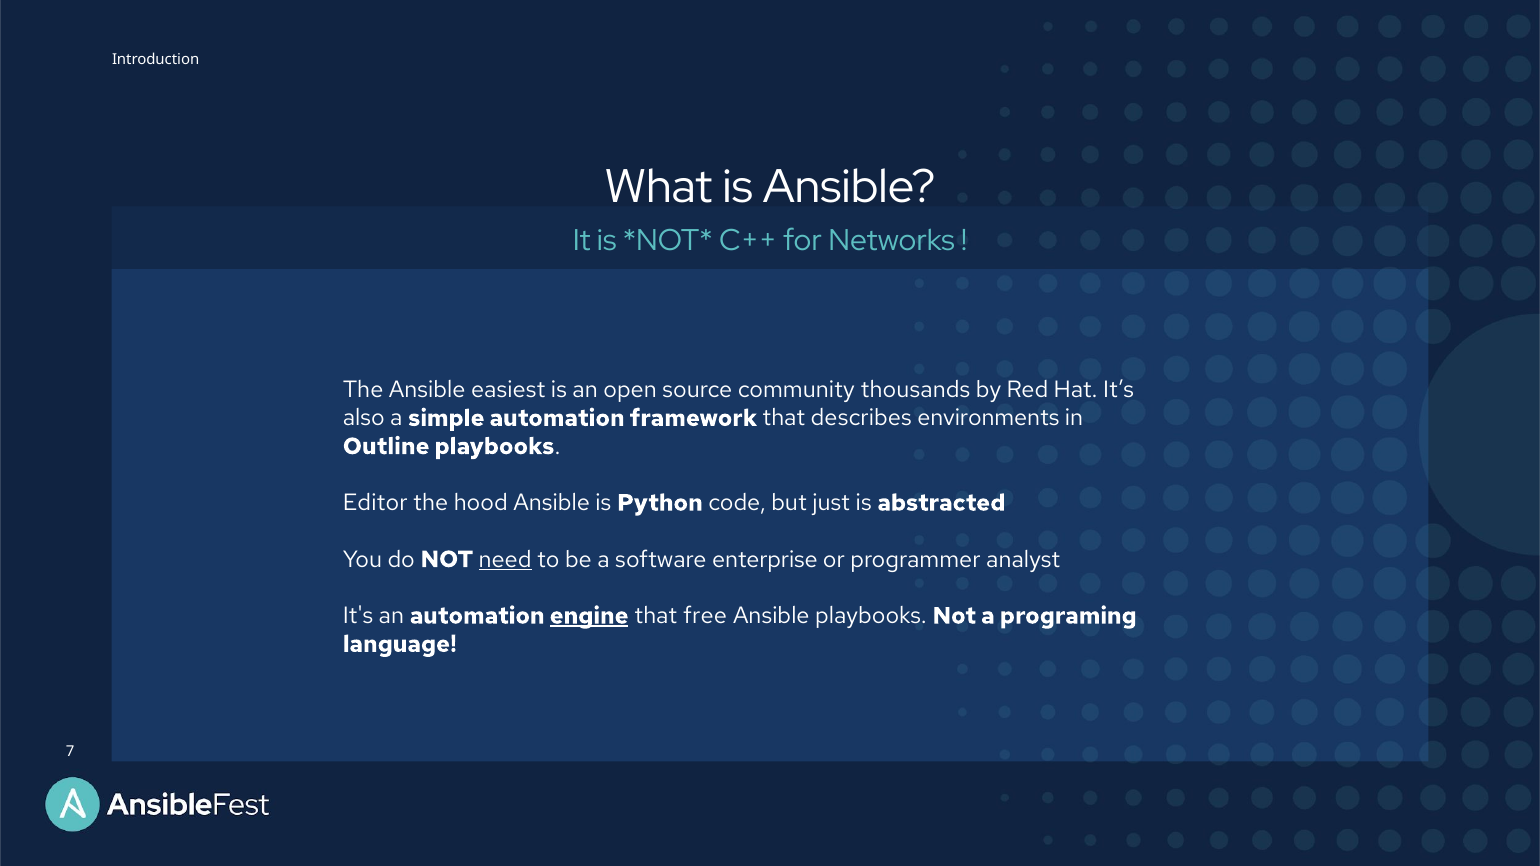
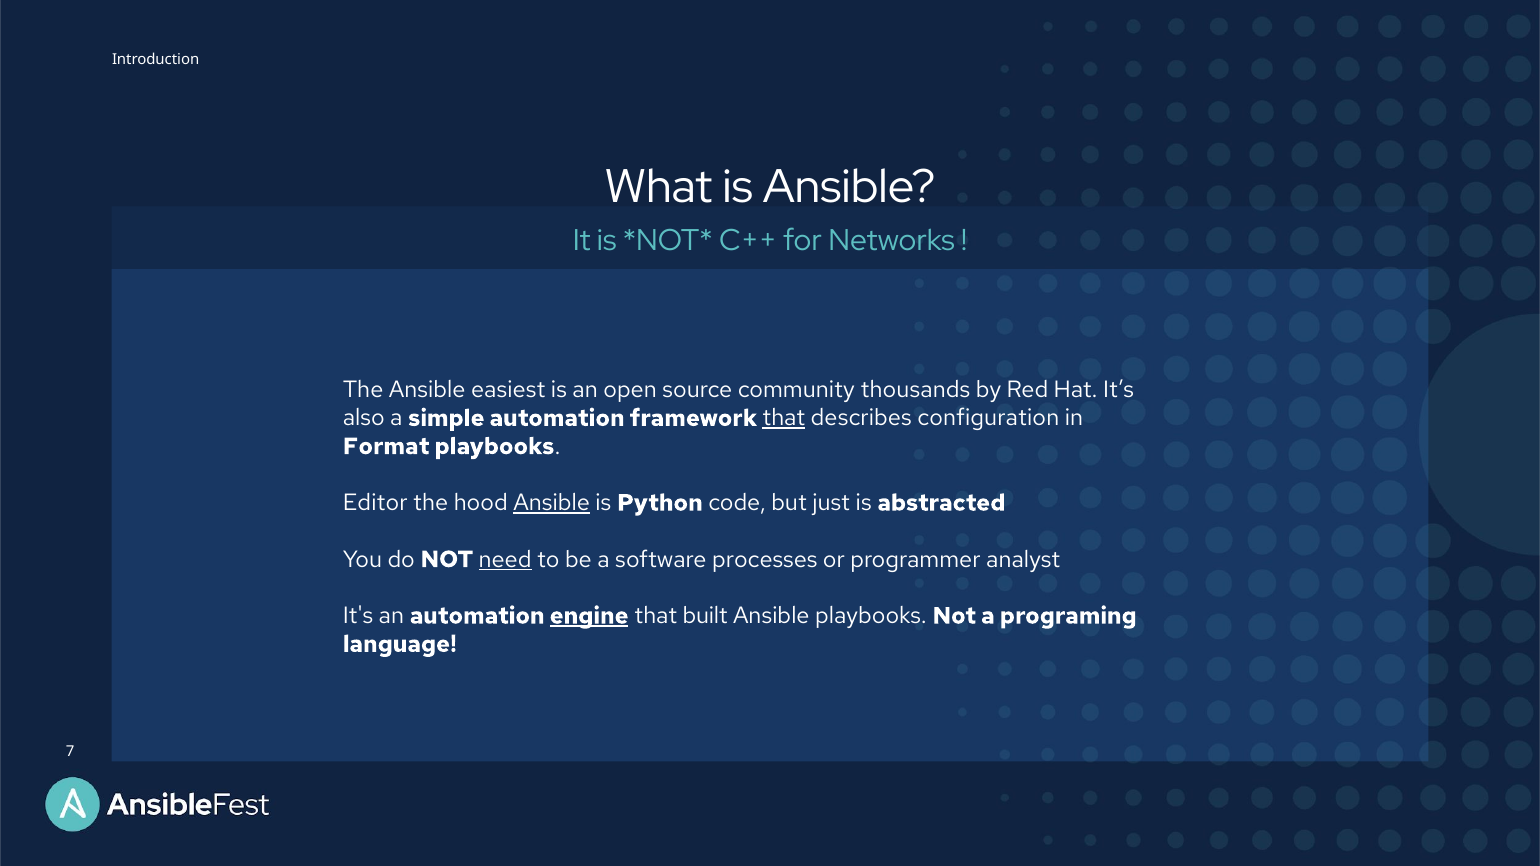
that underline: none -> present (784, 418)
environments: environments -> configuration (988, 418)
Outline: Outline -> Format (386, 446)
Ansible underline: none -> present (552, 503)
enterprise: enterprise -> processes (765, 559)
free: free -> built (705, 616)
